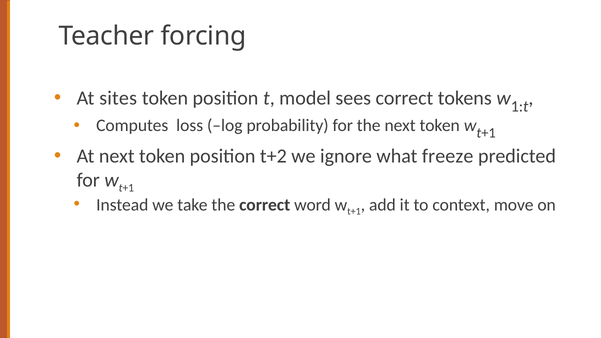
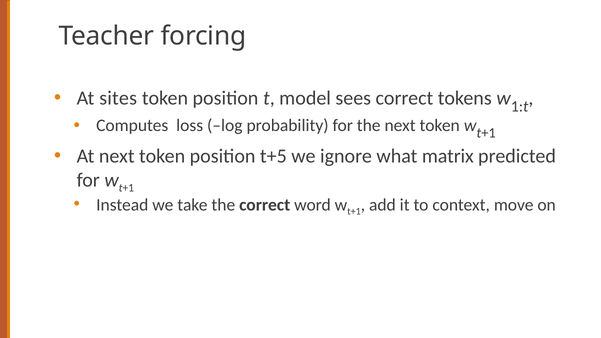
t+2: t+2 -> t+5 (273, 156)
freeze: freeze -> matrix (448, 156)
